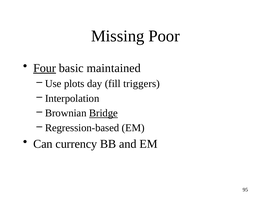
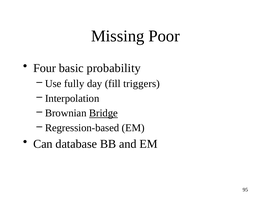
Four underline: present -> none (45, 68)
maintained: maintained -> probability (114, 68)
plots: plots -> fully (74, 84)
currency: currency -> database (76, 144)
